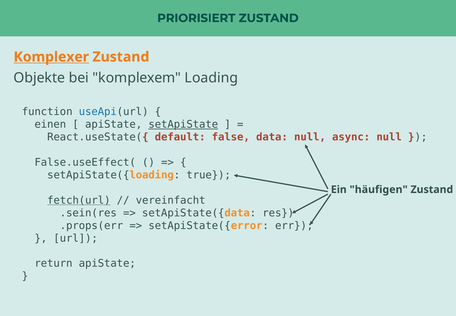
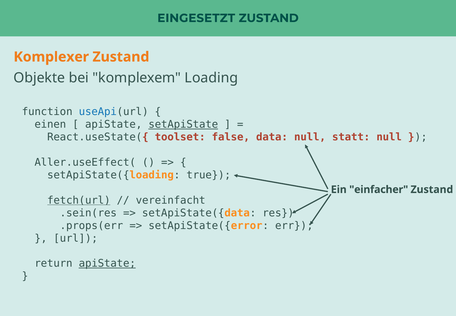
PRIORISIERT: PRIORISIERT -> EINGESETZT (196, 18)
Komplexer underline: present -> none (51, 57)
default: default -> toolset (180, 137)
async: async -> statt (351, 137)
False.useEffect(: False.useEffect( -> Aller.useEffect( (85, 162)
häufigen: häufigen -> einfacher (379, 189)
apiState underline: none -> present (107, 263)
